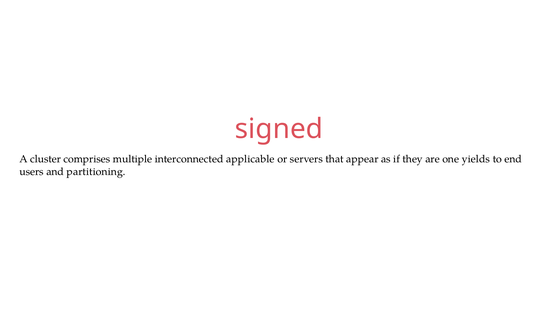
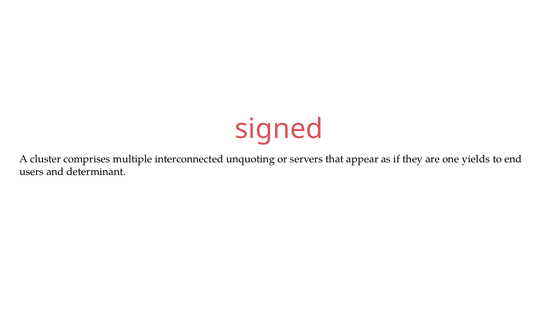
applicable: applicable -> unquoting (250, 159)
partitioning: partitioning -> determinant (96, 172)
